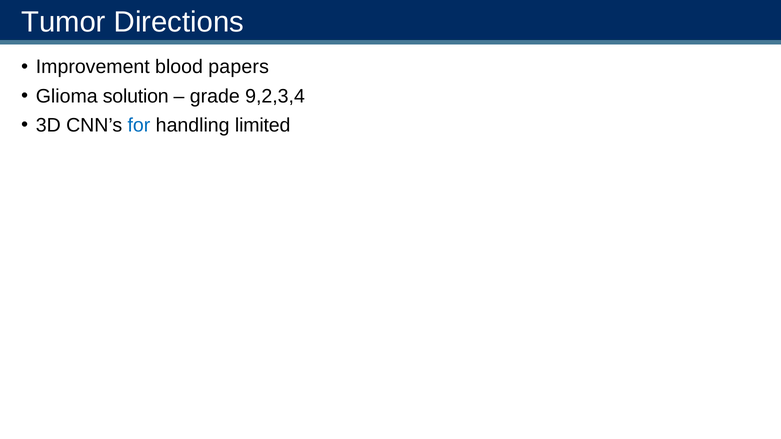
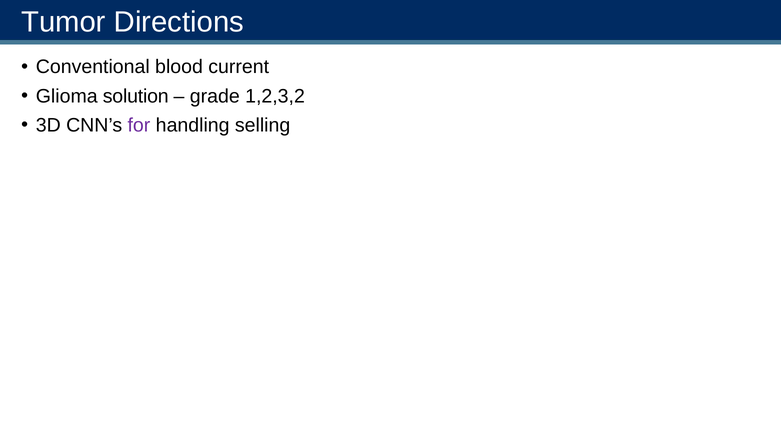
Improvement: Improvement -> Conventional (93, 67)
papers: papers -> current (239, 67)
9,2,3,4: 9,2,3,4 -> 1,2,3,2 (275, 96)
for colour: blue -> purple (139, 125)
limited: limited -> selling (263, 125)
